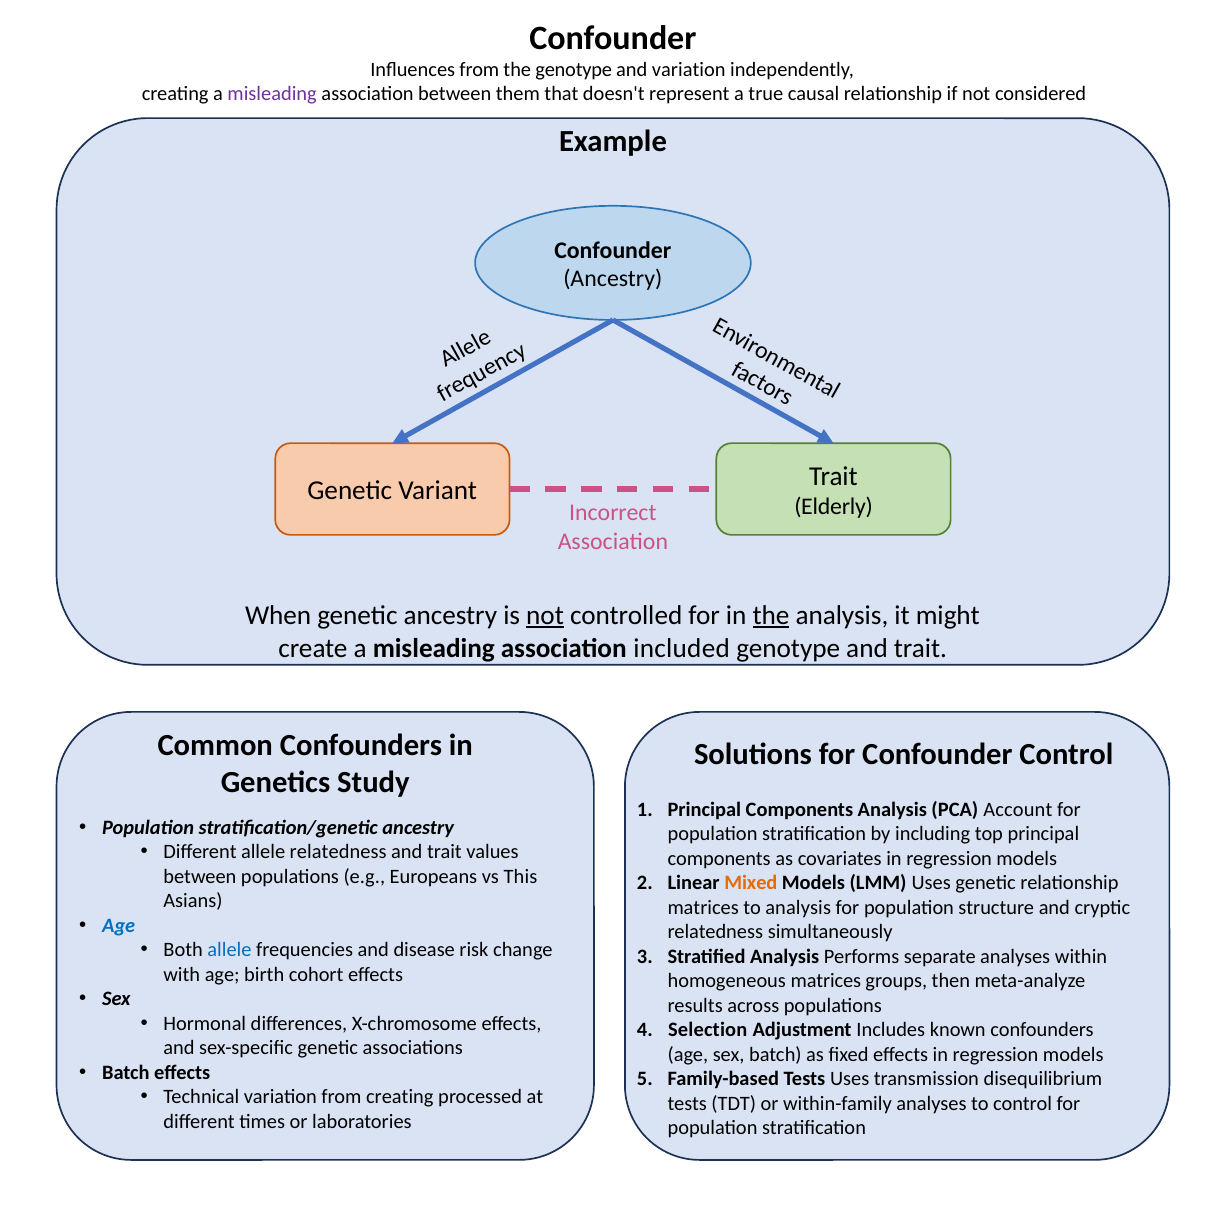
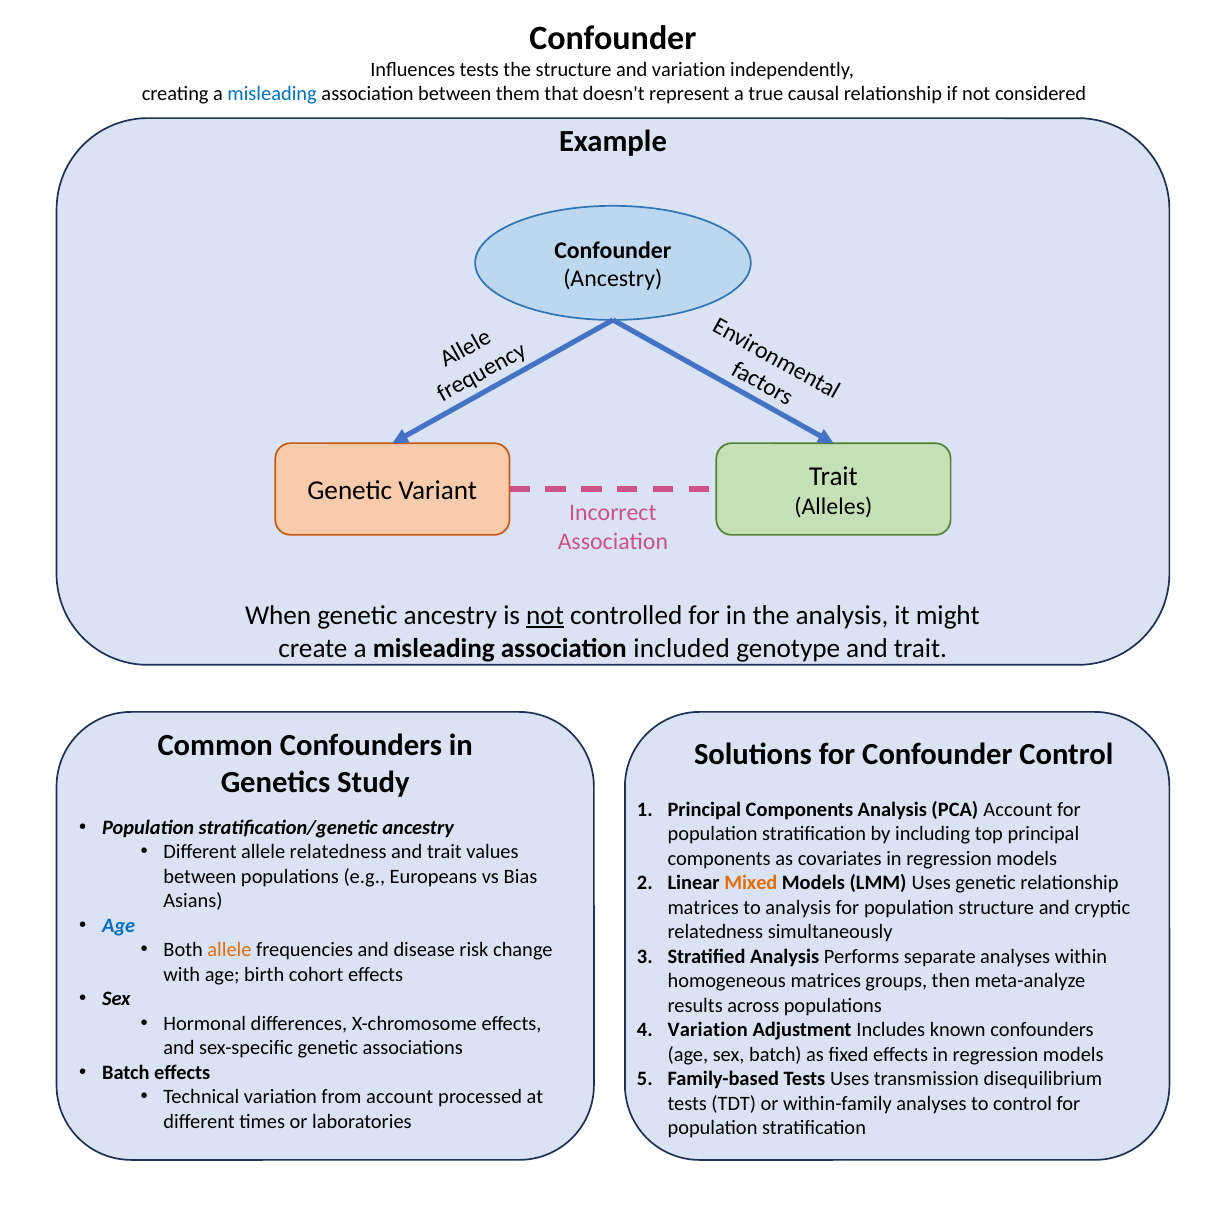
Influences from: from -> tests (479, 70)
the genotype: genotype -> structure (574, 70)
misleading colour: purple -> blue (272, 94)
Elderly: Elderly -> Alleles (833, 507)
the underline: present -> none (771, 615)
This: This -> Bias (521, 876)
allele colour: blue -> orange (229, 950)
Selection: Selection -> Variation (708, 1030)
from creating: creating -> account (400, 1097)
